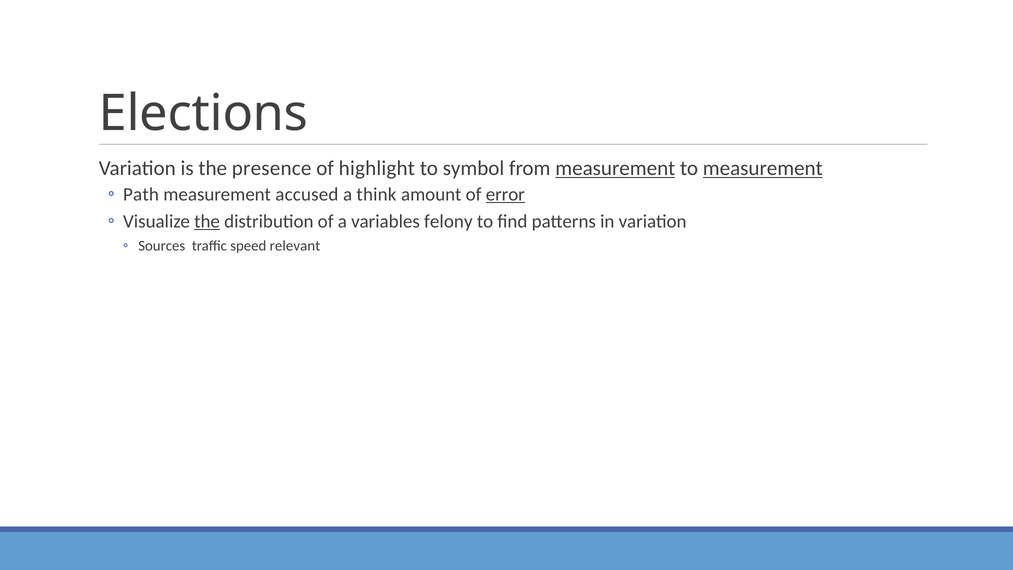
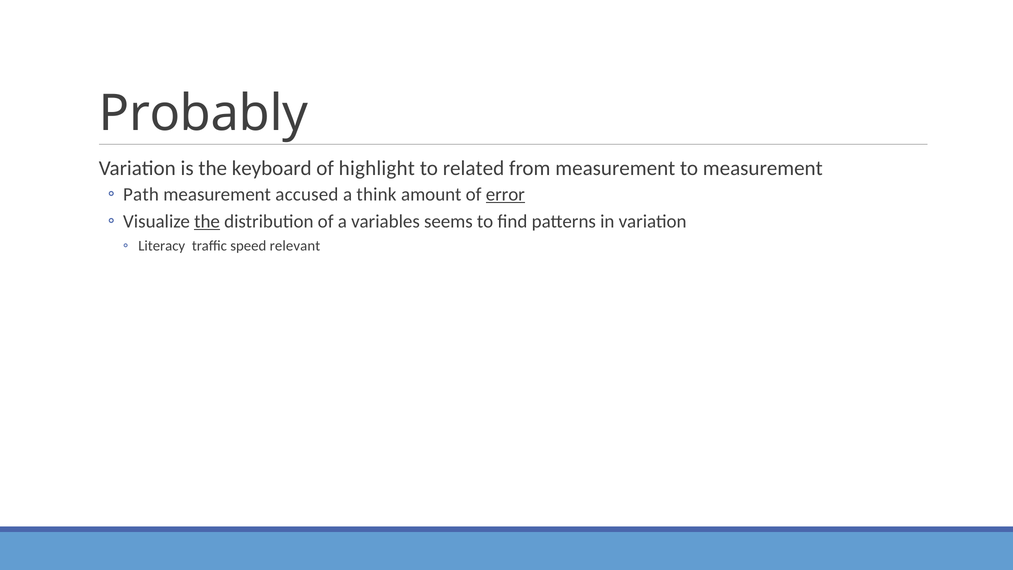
Elections: Elections -> Probably (203, 113)
presence: presence -> keyboard (272, 168)
symbol: symbol -> related (473, 168)
measurement underline: present -> none (615, 168)
measurement underline: present -> none (763, 168)
felony: felony -> seems (448, 221)
Sources: Sources -> Literacy (162, 246)
